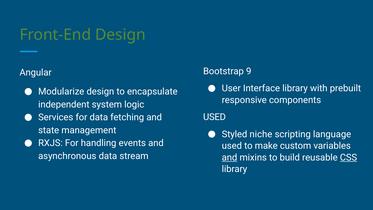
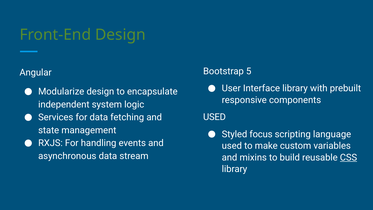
9: 9 -> 5 (249, 71)
niche: niche -> focus (261, 134)
and underline: present -> none (230, 157)
